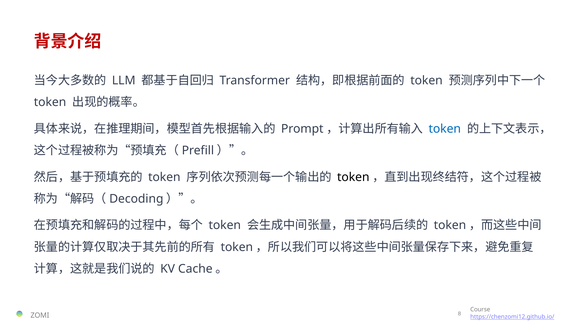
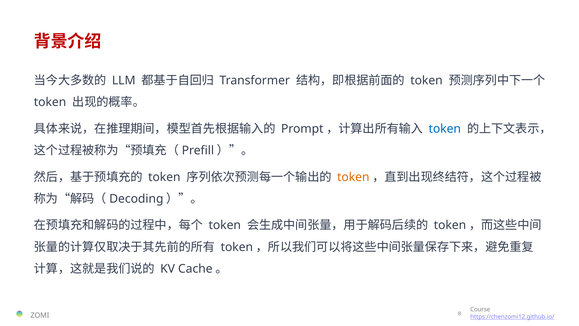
token colour: black -> orange (353, 177)
